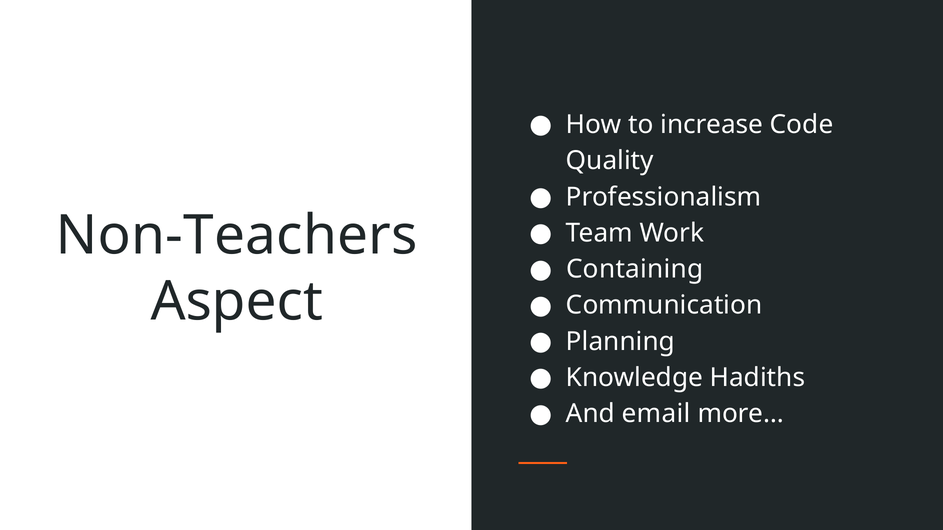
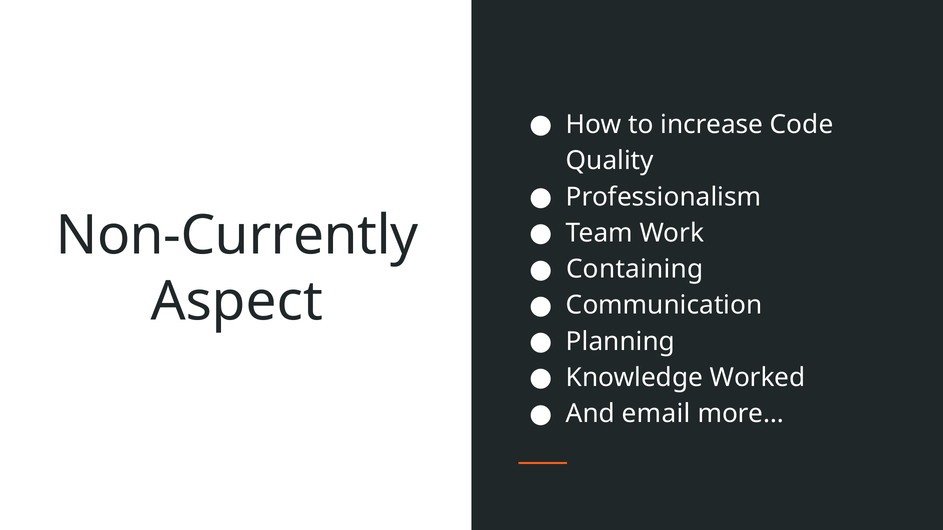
Non-Teachers: Non-Teachers -> Non-Currently (237, 236)
Hadiths: Hadiths -> Worked (758, 378)
